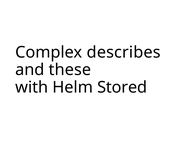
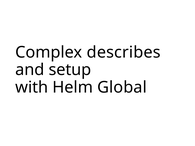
these: these -> setup (70, 70)
Stored: Stored -> Global (122, 87)
